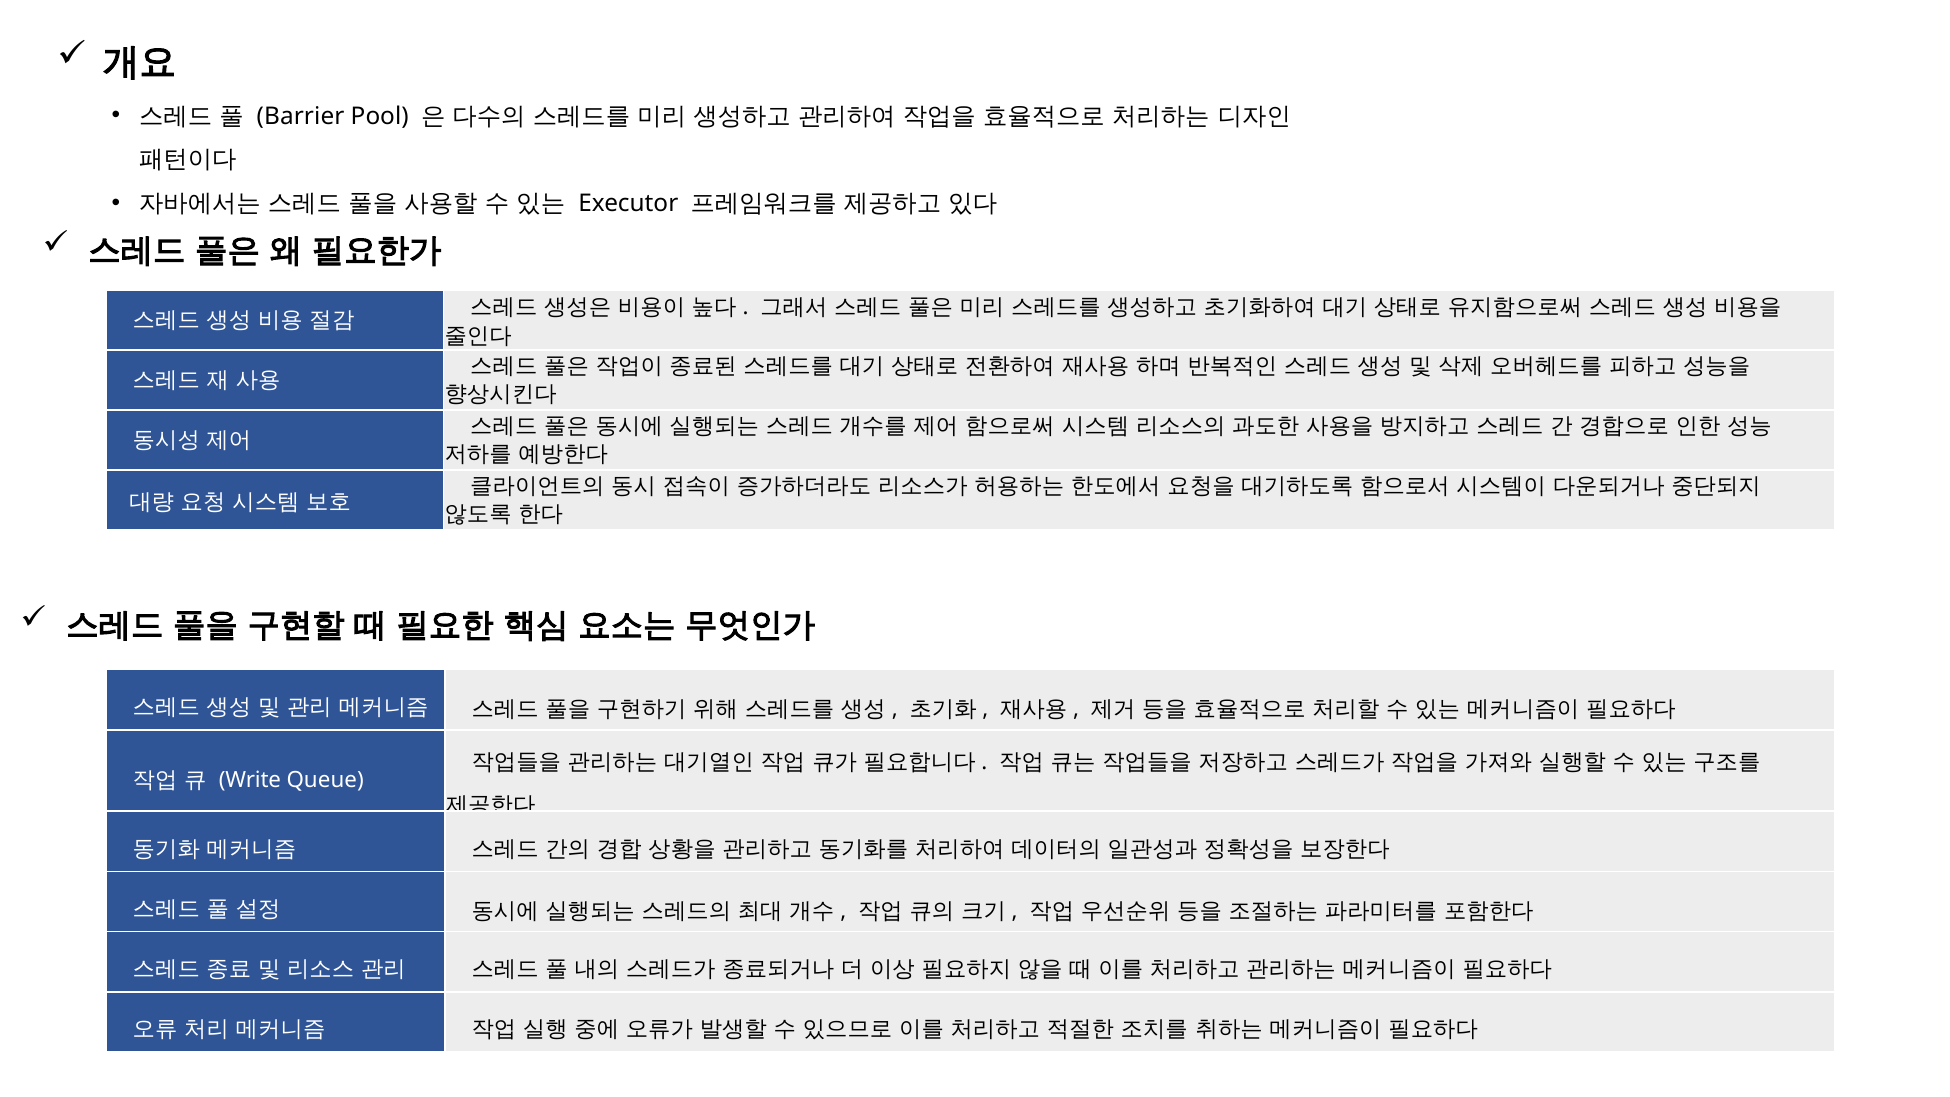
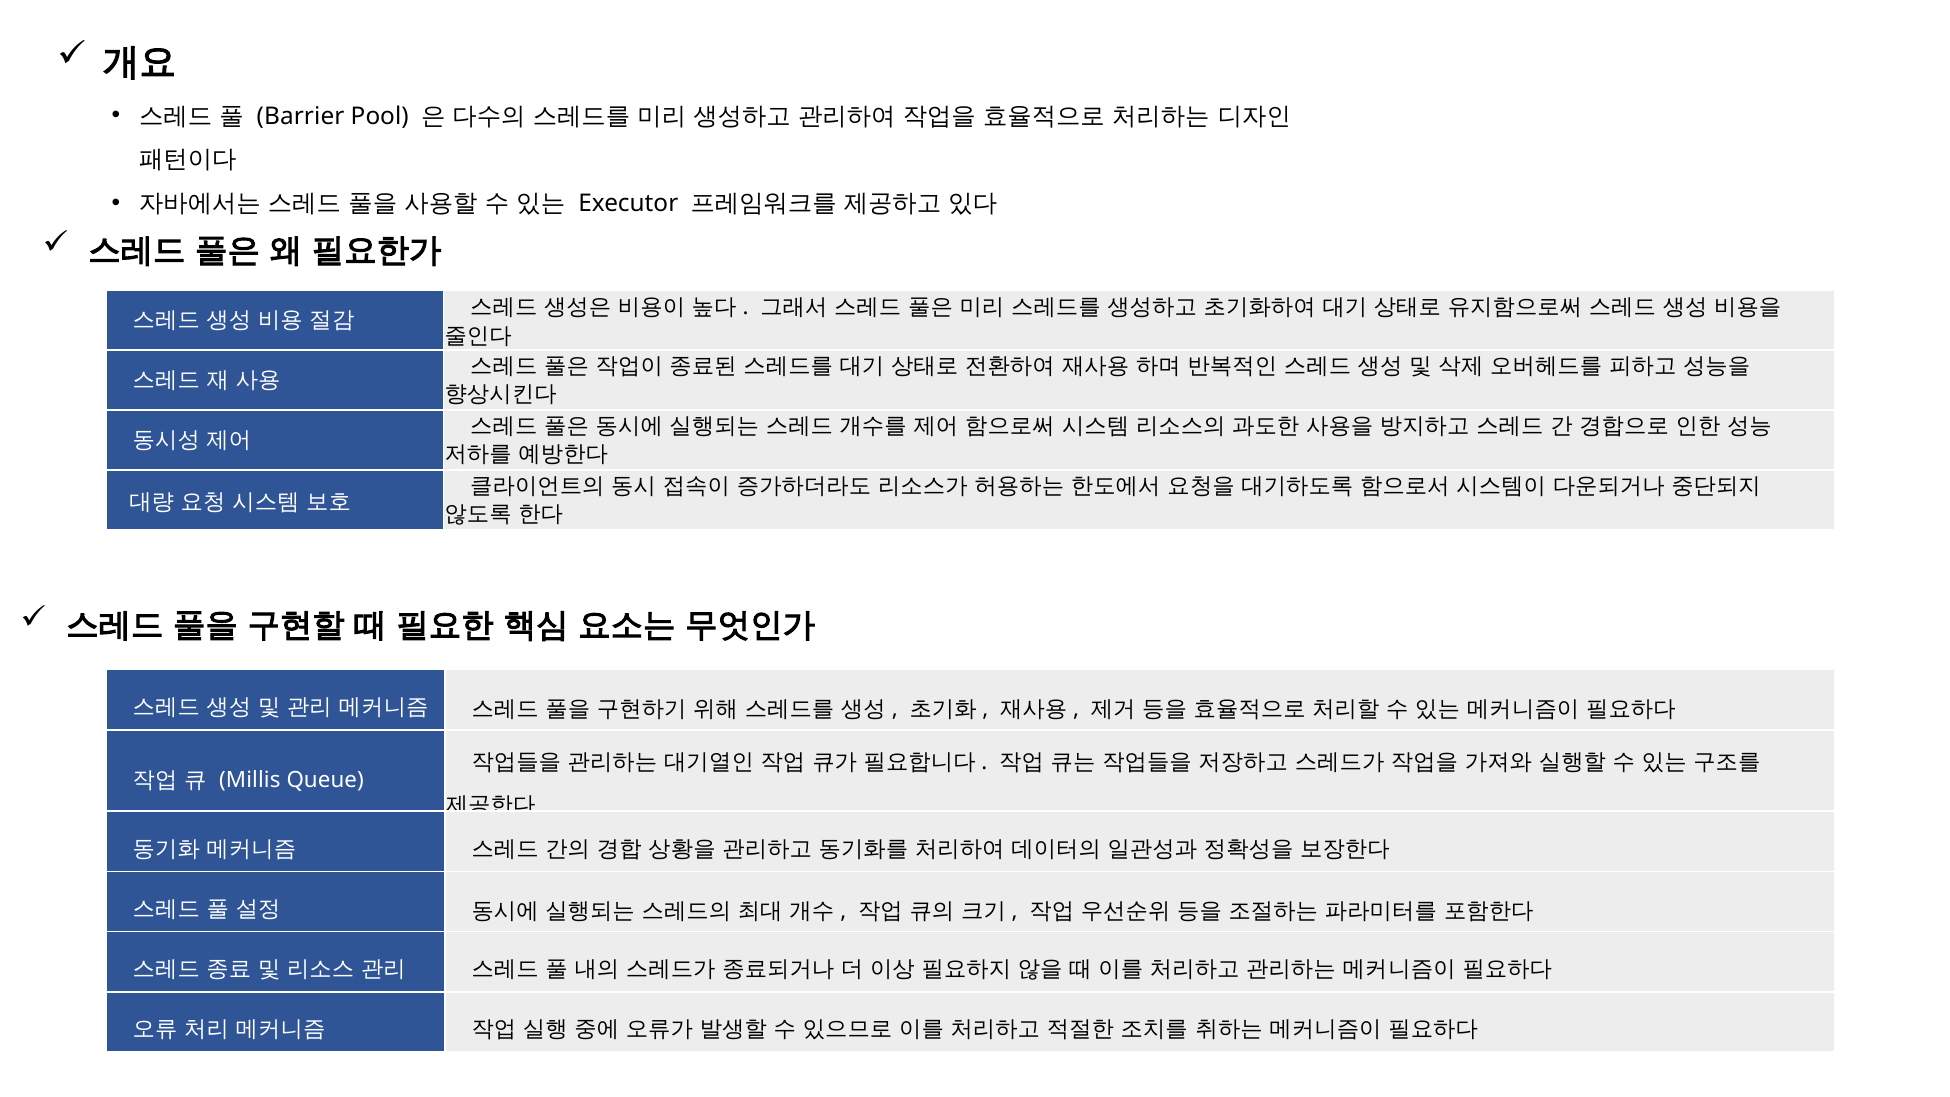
Write: Write -> Millis (250, 780)
